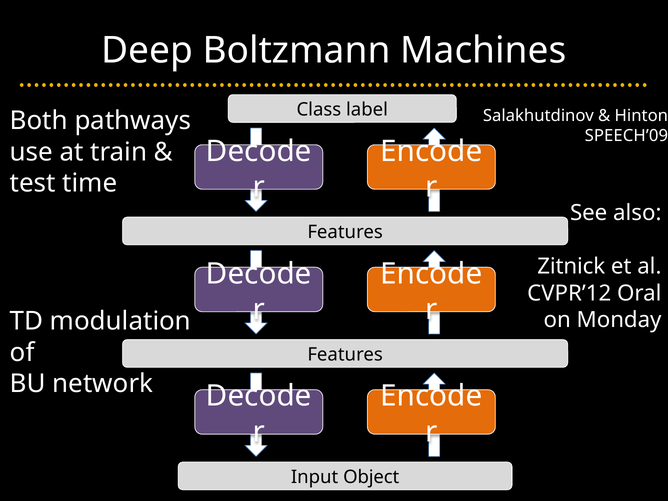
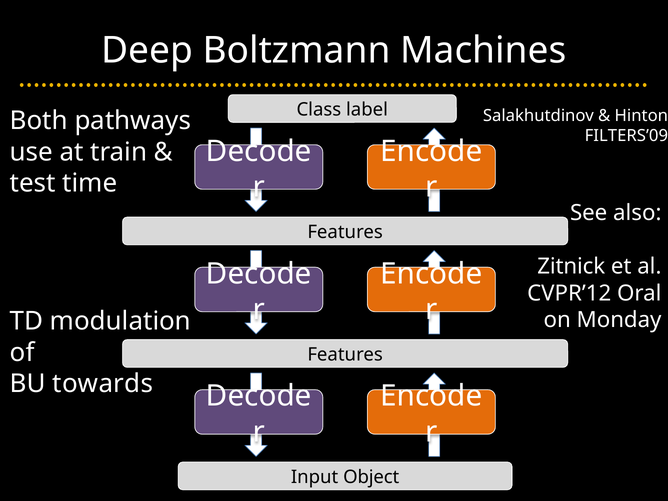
SPEECH’09: SPEECH’09 -> FILTERS’09 (626, 136)
network: network -> towards (103, 384)
